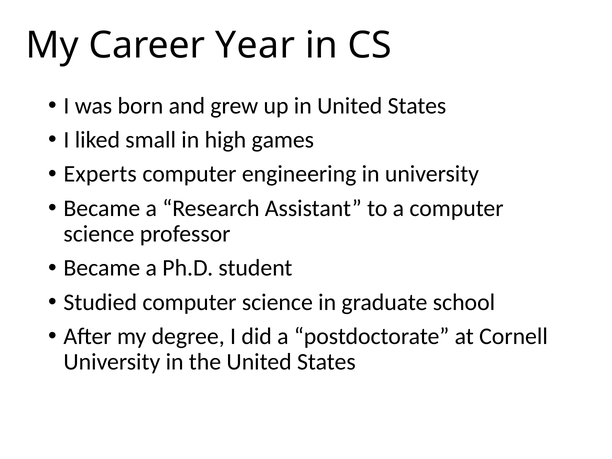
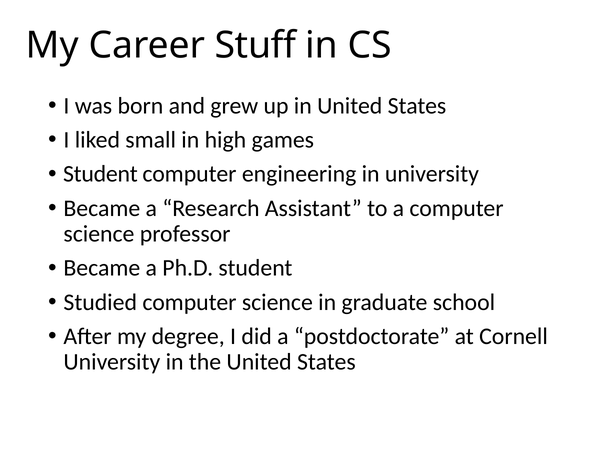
Year: Year -> Stuff (255, 45)
Experts: Experts -> Student (100, 174)
